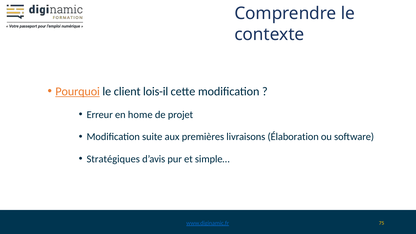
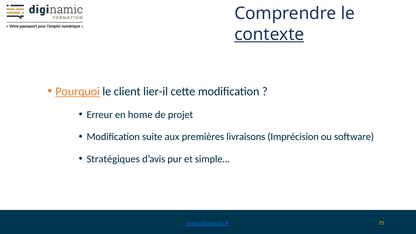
contexte underline: none -> present (269, 34)
lois-il: lois-il -> lier-il (156, 92)
Élaboration: Élaboration -> Imprécision (293, 137)
